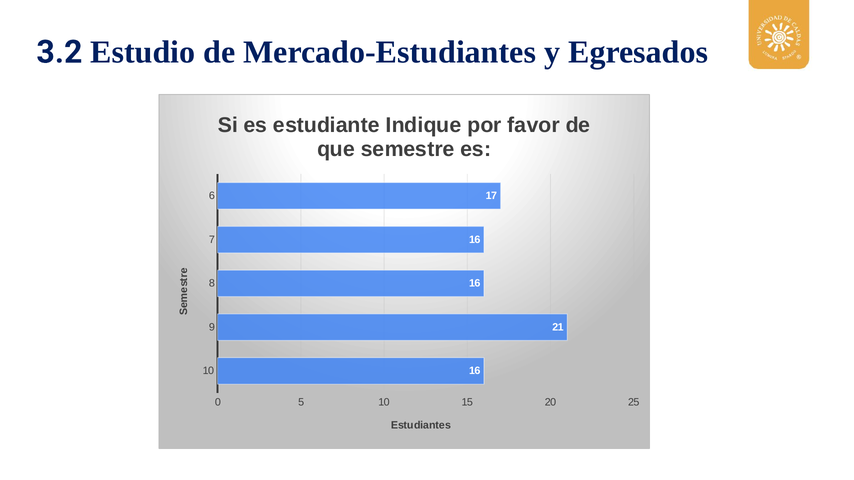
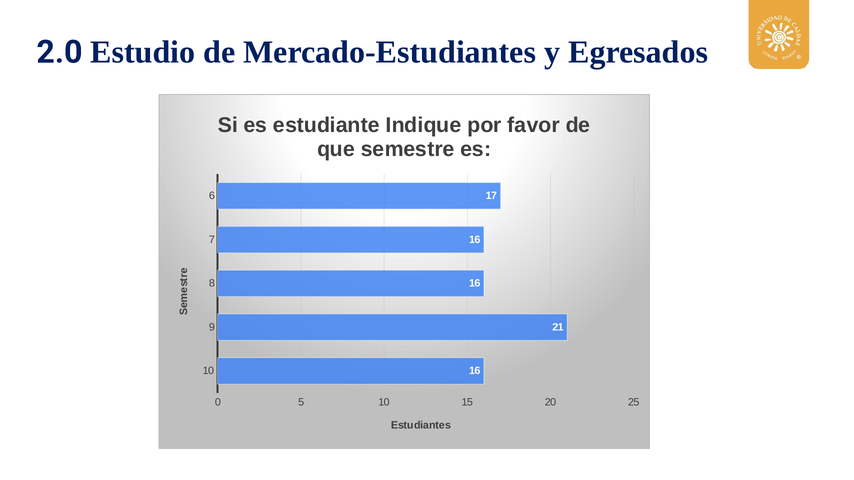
3.2: 3.2 -> 2.0 (59, 52)
